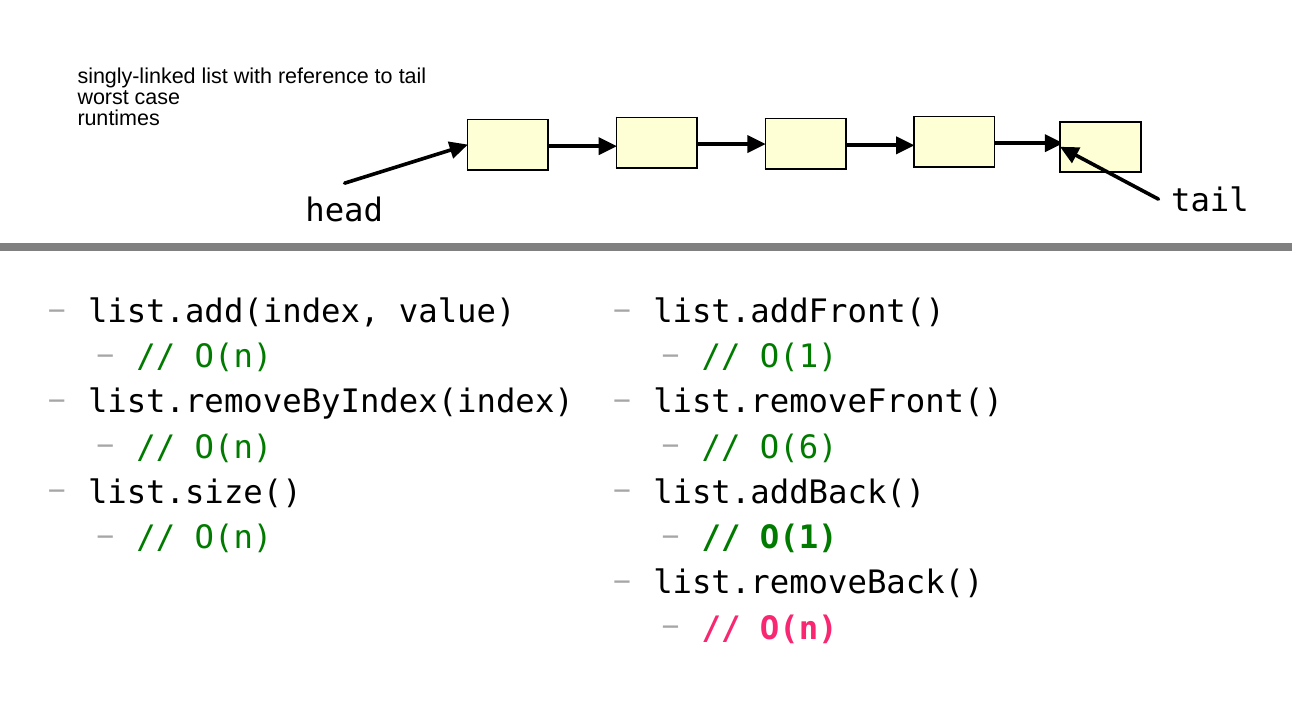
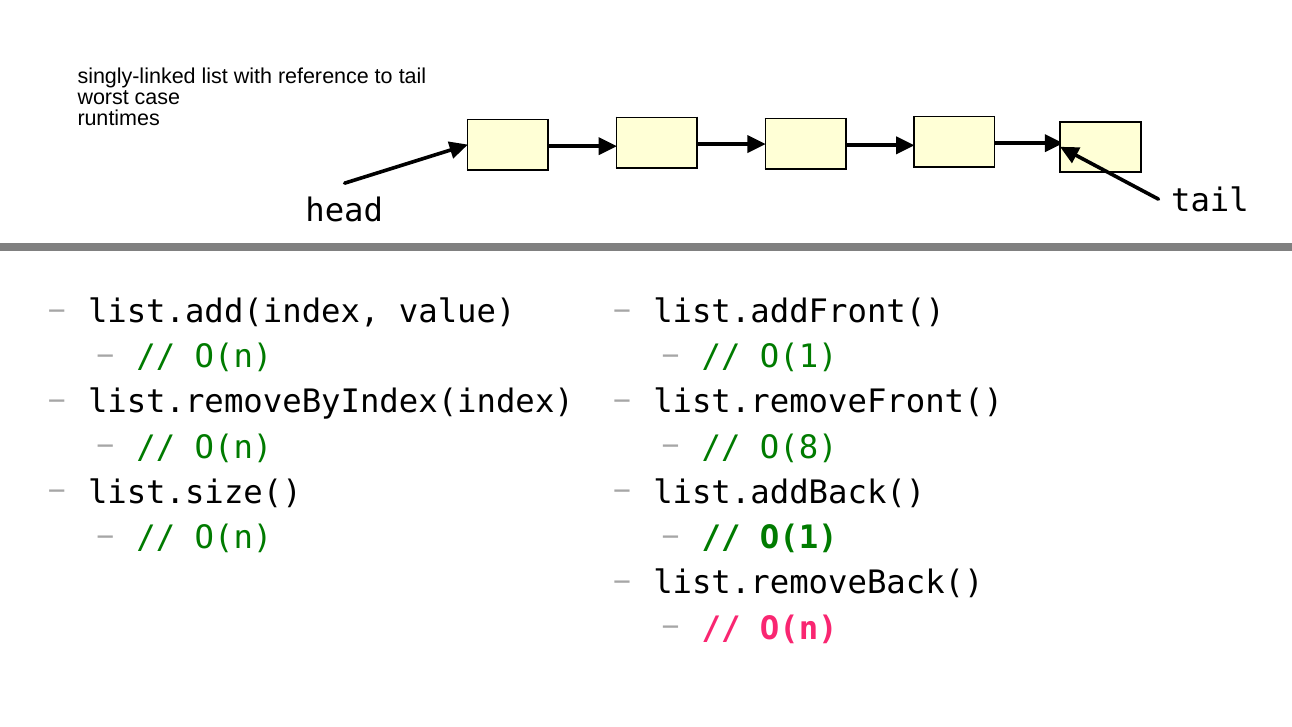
O(6: O(6 -> O(8 (799, 447)
